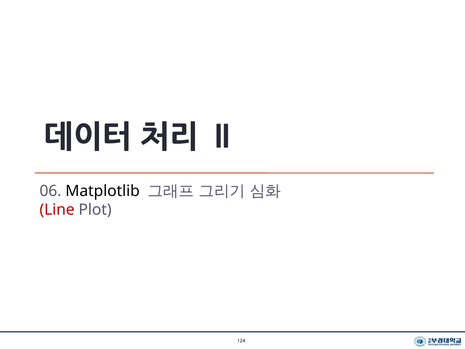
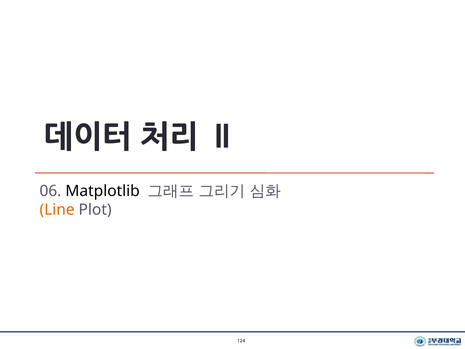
Line colour: red -> orange (57, 210)
